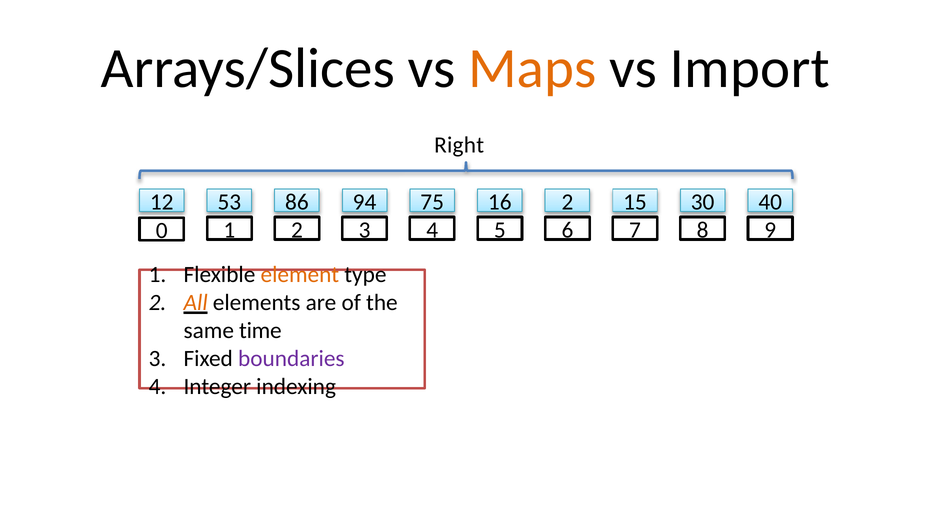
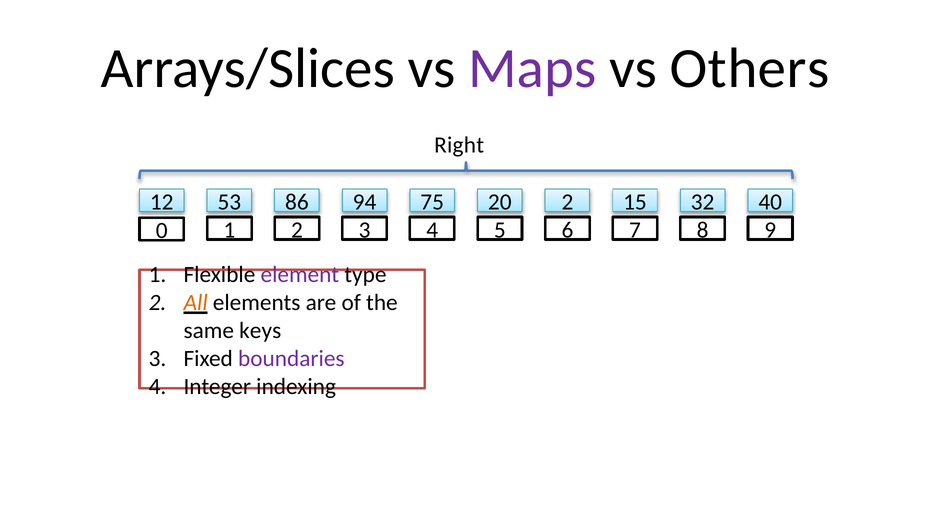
Maps colour: orange -> purple (532, 69)
Import: Import -> Others (750, 69)
16: 16 -> 20 (500, 202)
30: 30 -> 32 (703, 202)
element colour: orange -> purple (300, 275)
time: time -> keys (260, 331)
